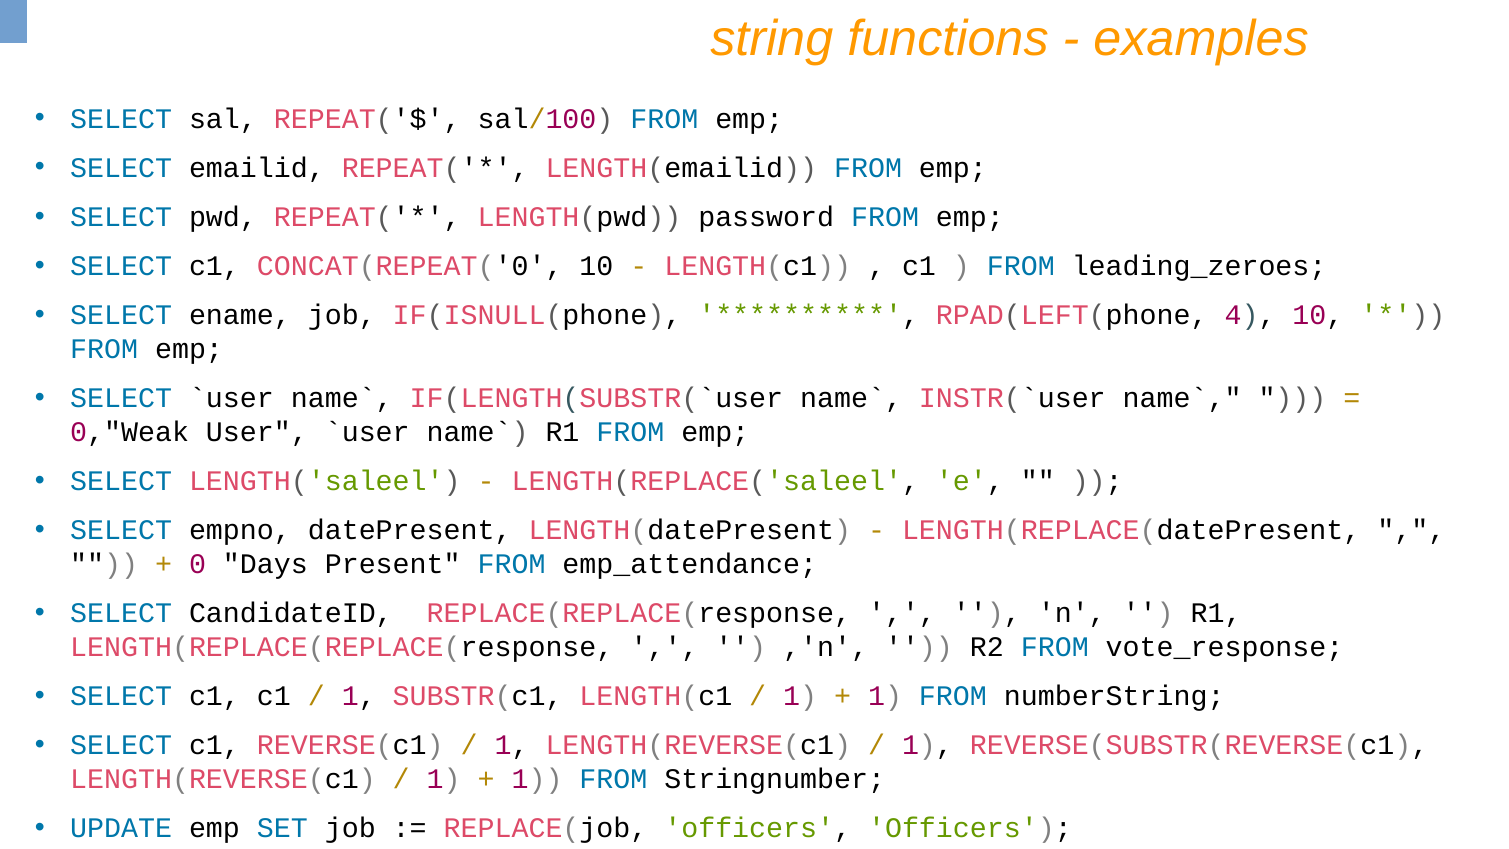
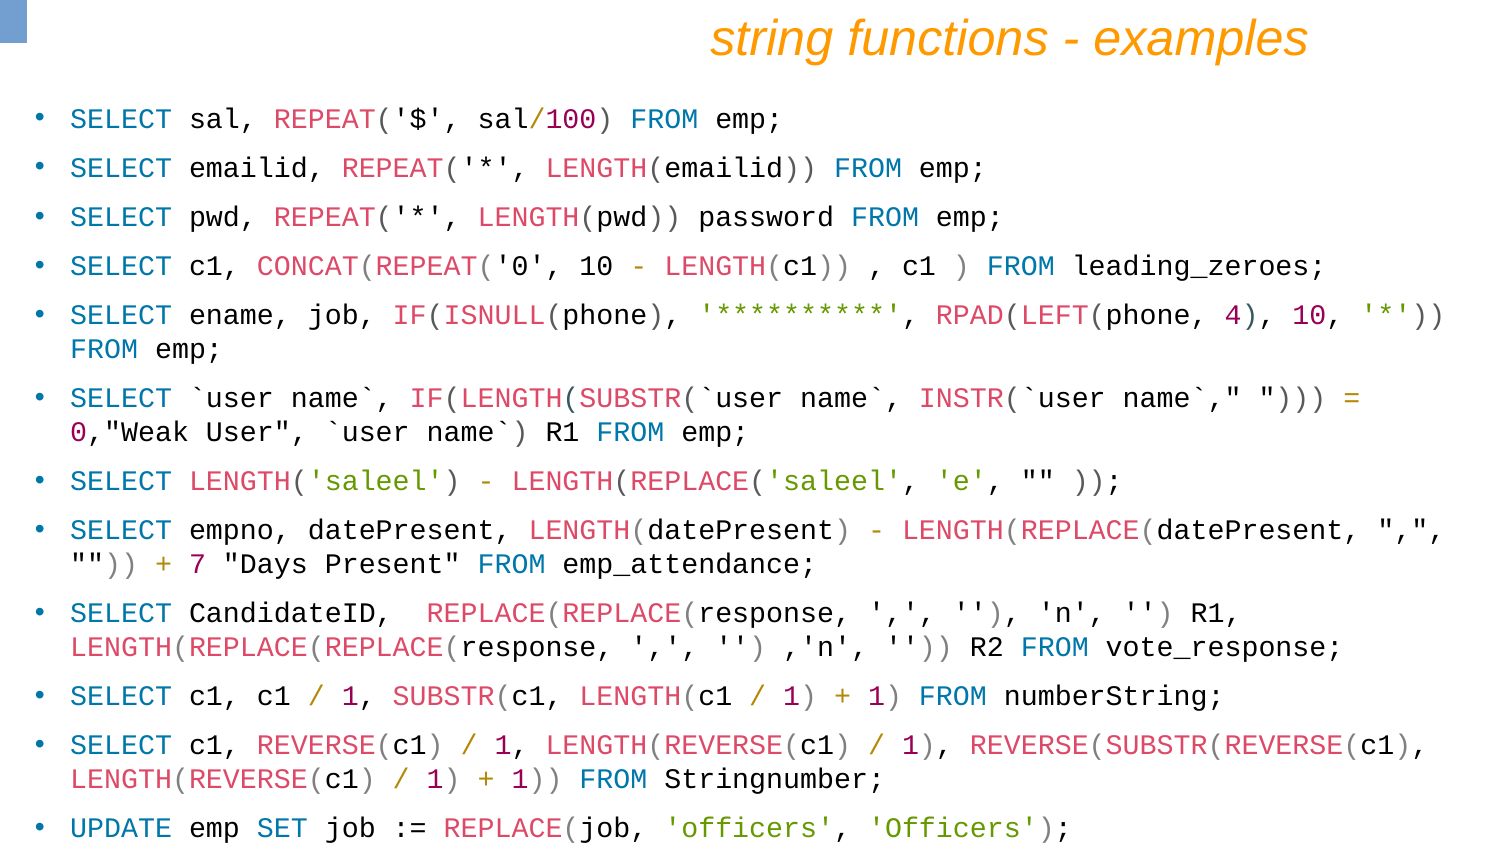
0: 0 -> 7 (197, 564)
